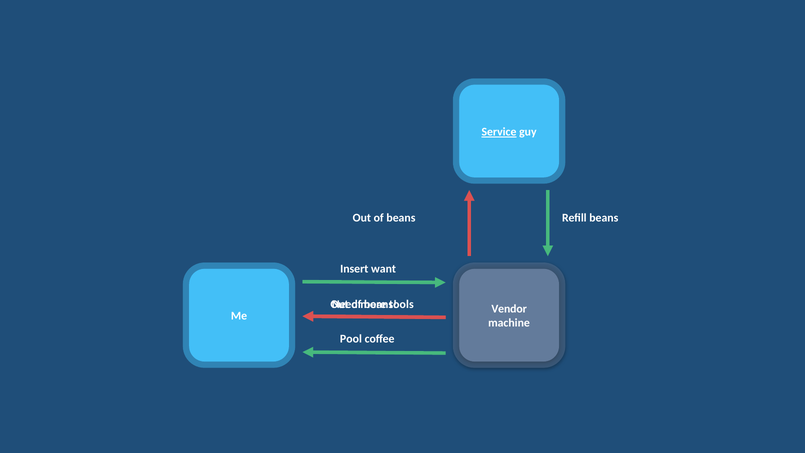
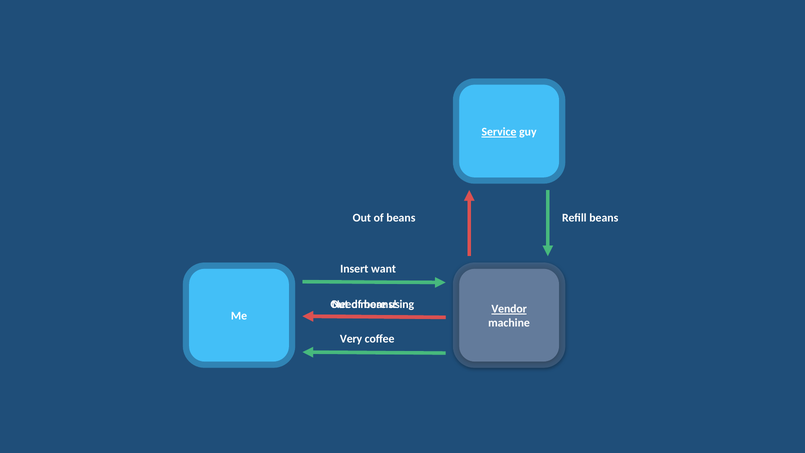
tools: tools -> using (401, 304)
Vendor underline: none -> present (509, 309)
Pool: Pool -> Very (351, 339)
